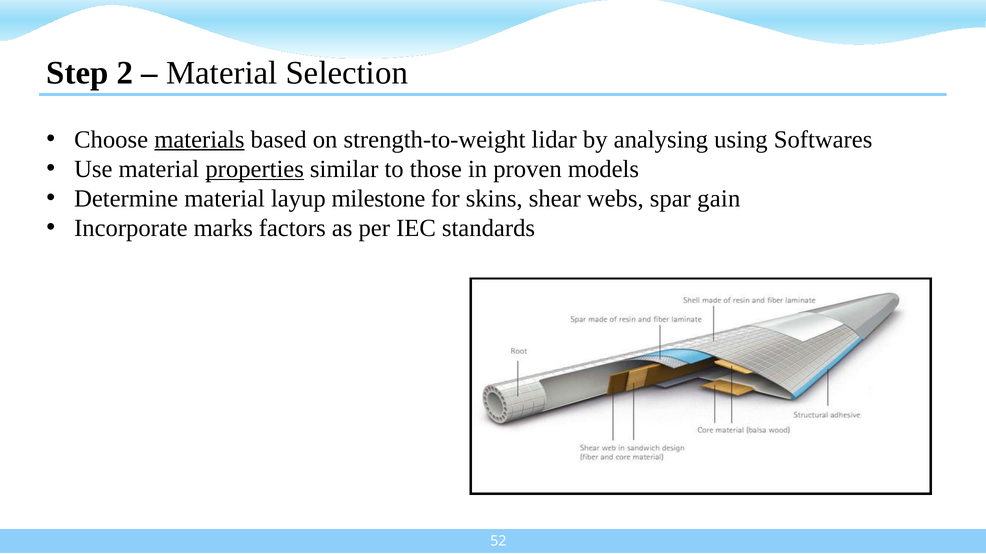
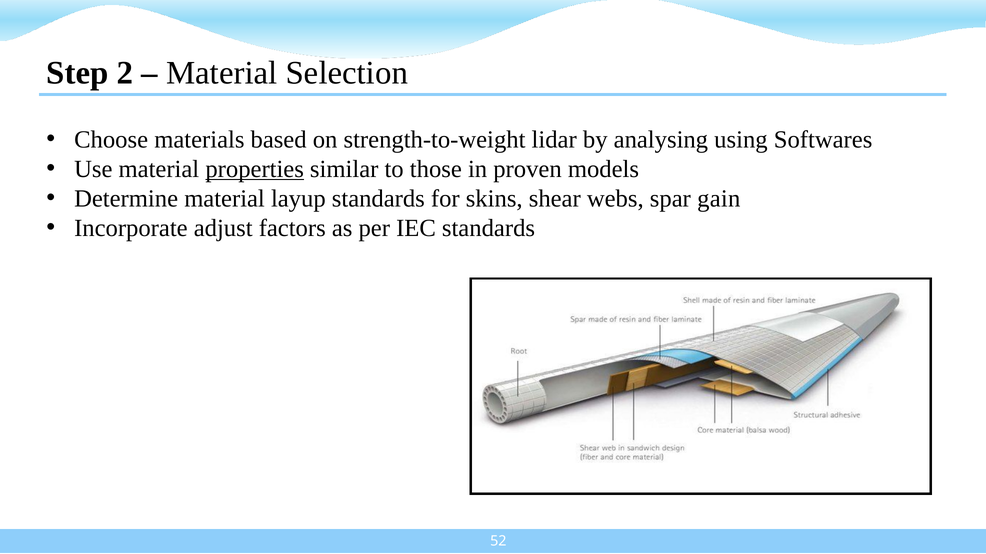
materials underline: present -> none (199, 140)
layup milestone: milestone -> standards (378, 199)
marks: marks -> adjust (223, 228)
